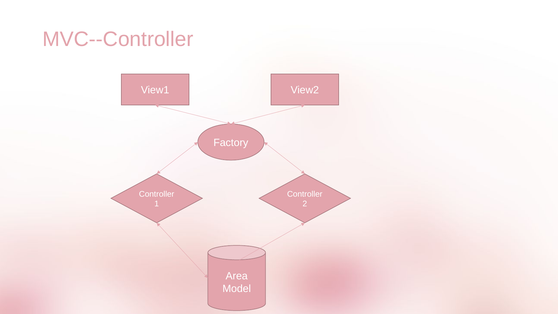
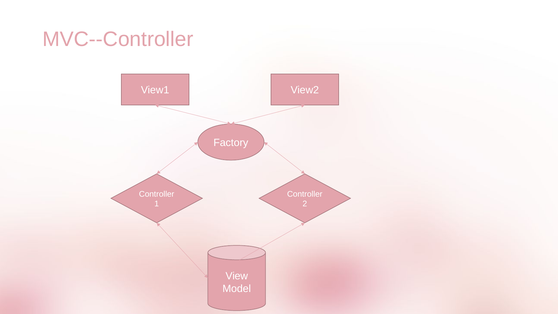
Area: Area -> View (237, 276)
